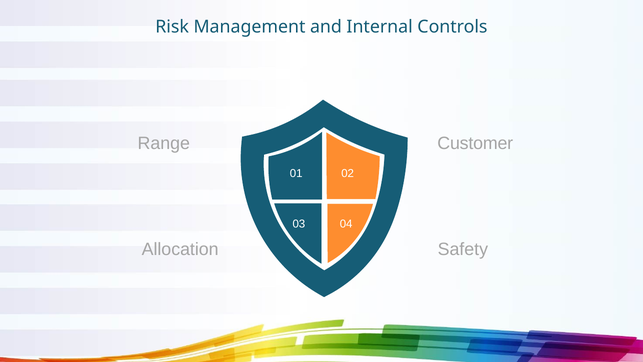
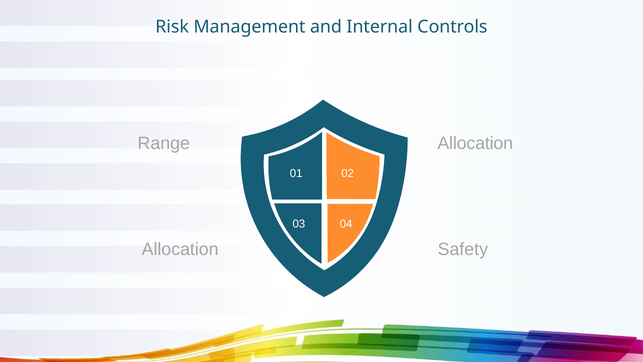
Customer: Customer -> Allocation (475, 143)
